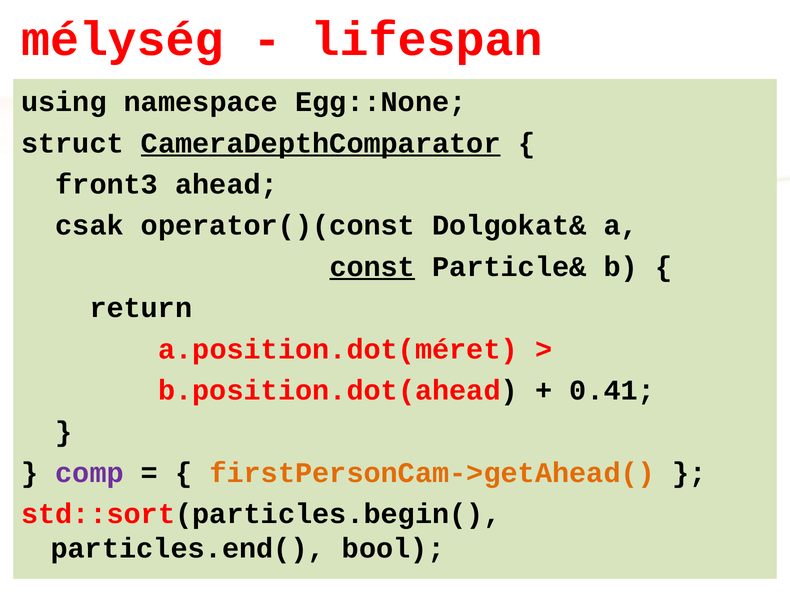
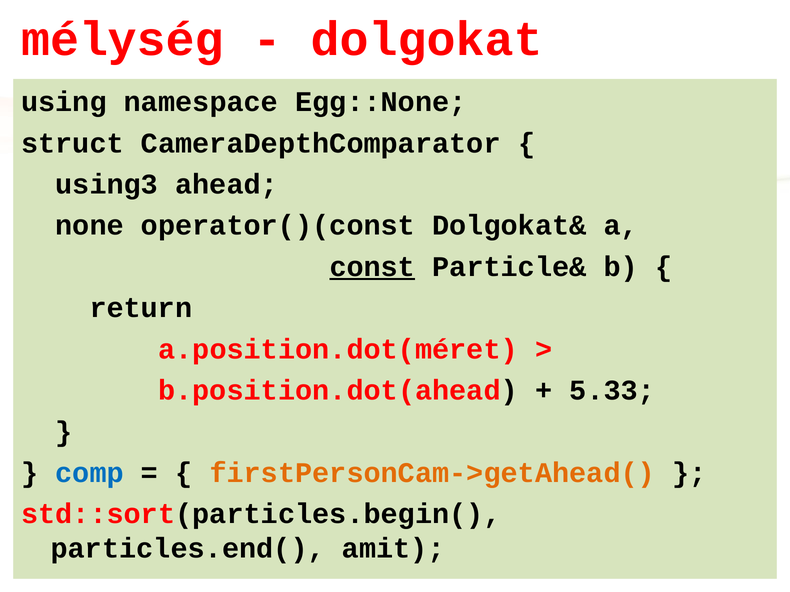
lifespan: lifespan -> dolgokat (427, 40)
CameraDepthComparator underline: present -> none (321, 143)
front3: front3 -> using3 (107, 185)
csak: csak -> none (90, 226)
0.41: 0.41 -> 5.33 (612, 391)
comp colour: purple -> blue (90, 473)
bool: bool -> amit (393, 549)
